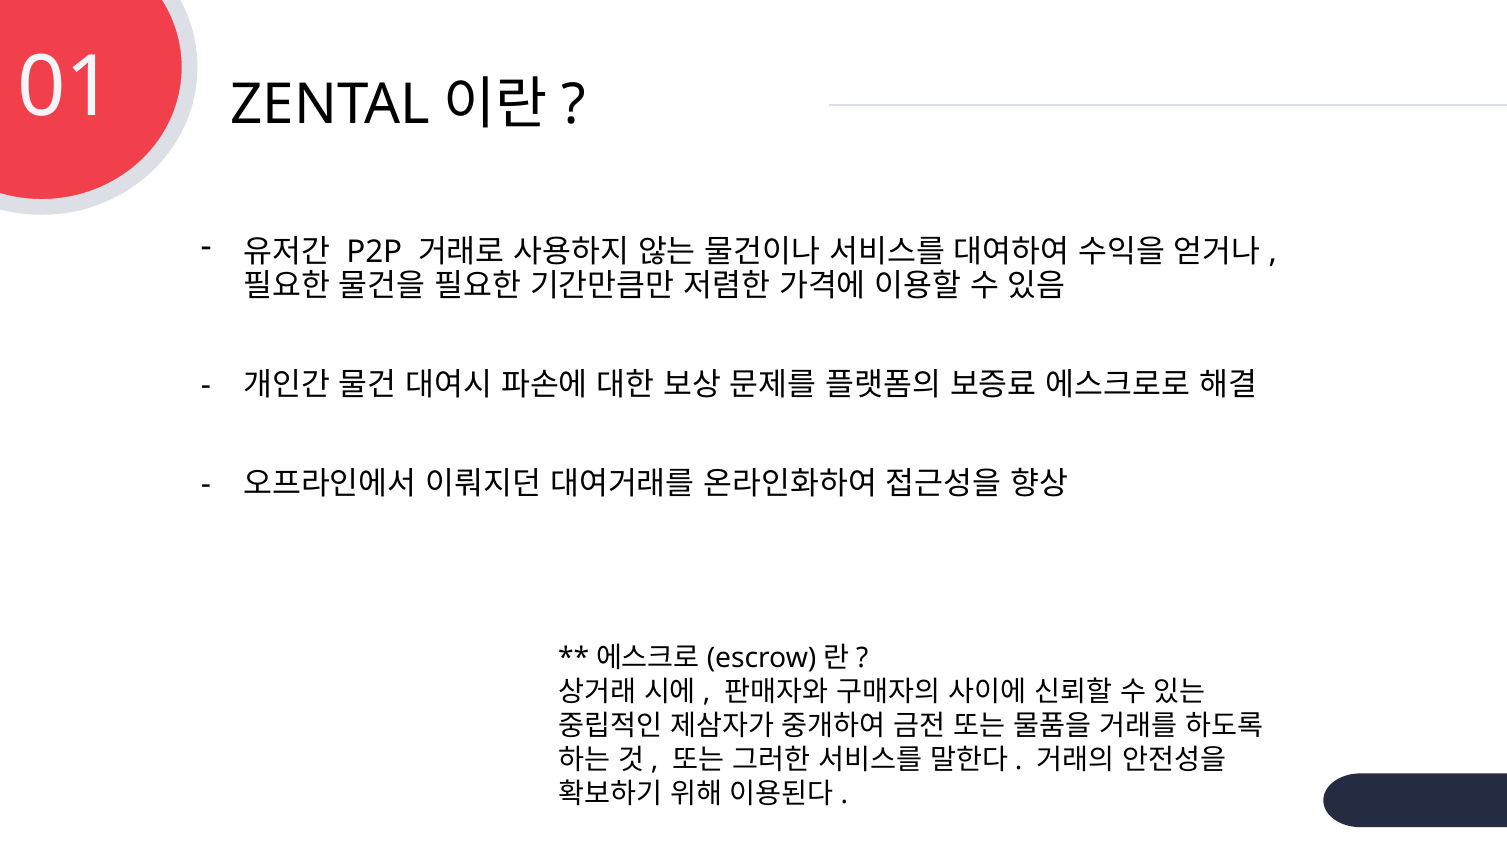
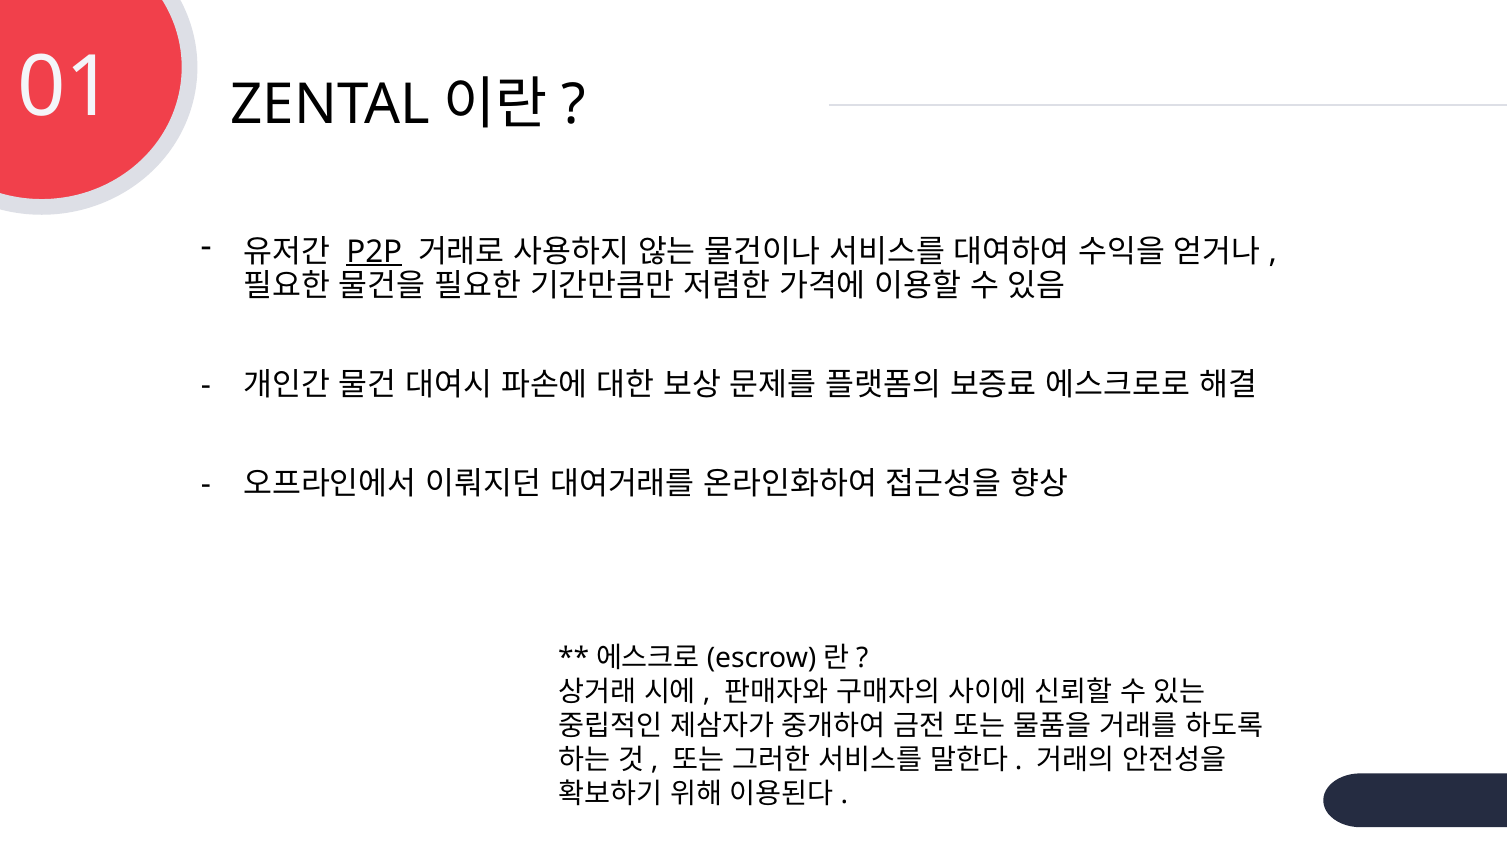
P2P underline: none -> present (374, 252)
